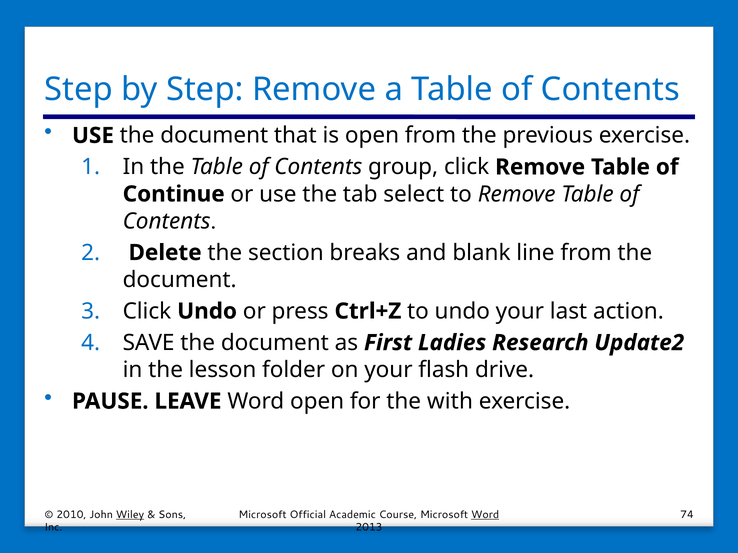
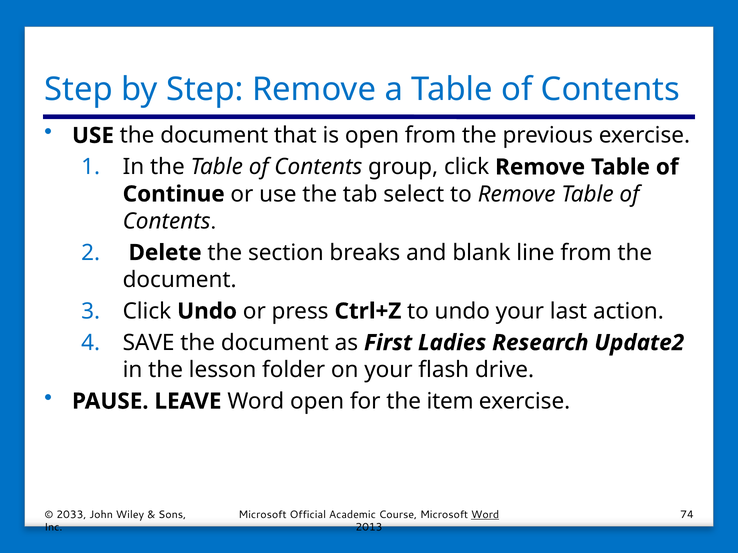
with: with -> item (450, 402)
2010: 2010 -> 2033 (71, 515)
Wiley underline: present -> none (130, 515)
